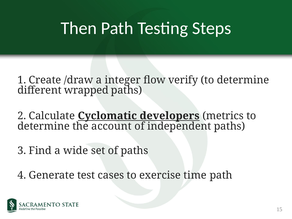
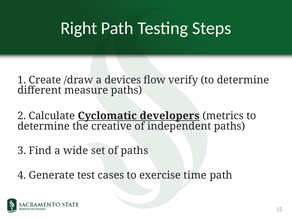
Then: Then -> Right (79, 28)
integer: integer -> devices (123, 80)
wrapped: wrapped -> measure (86, 90)
account: account -> creative (112, 126)
